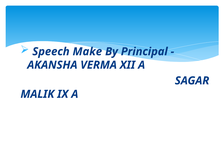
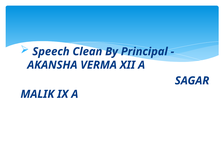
Make: Make -> Clean (87, 52)
